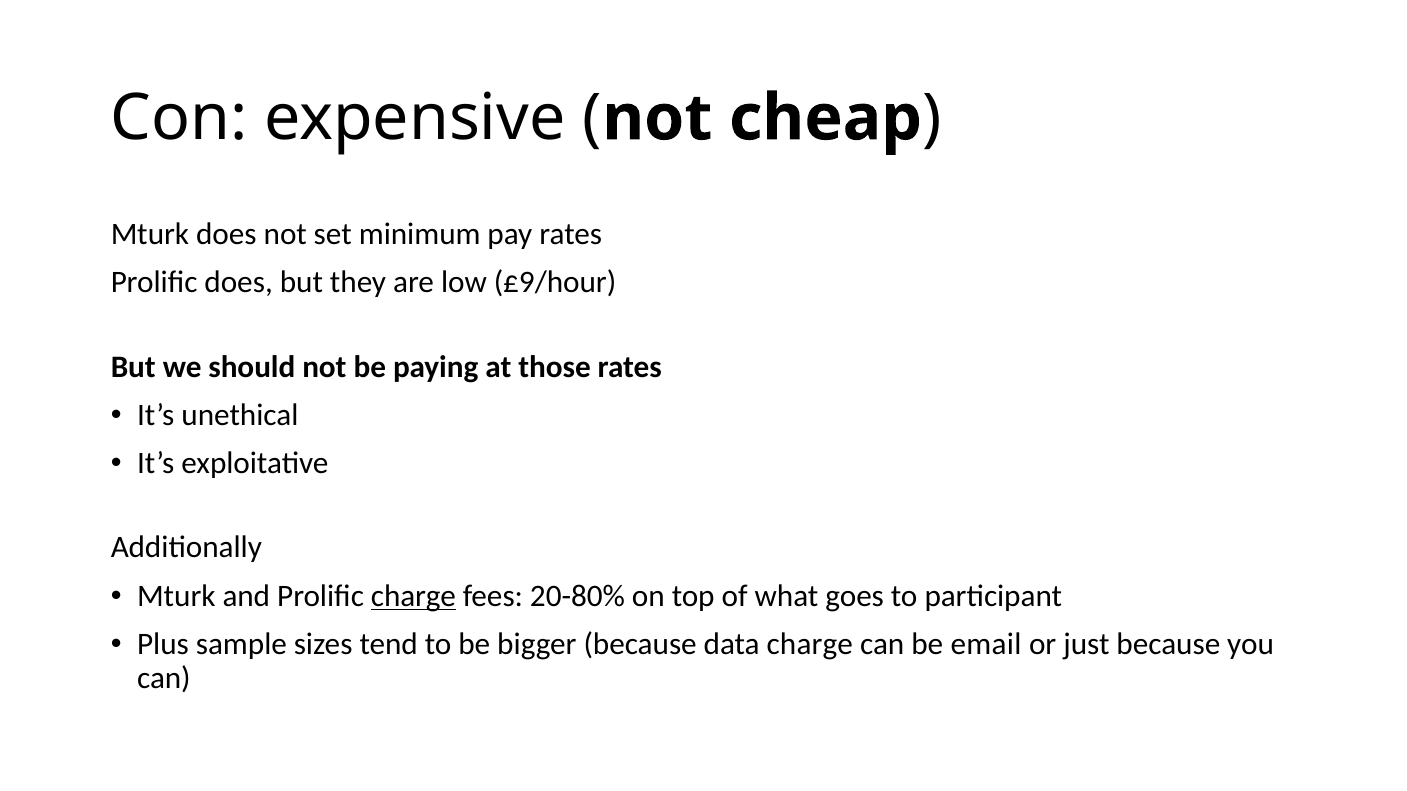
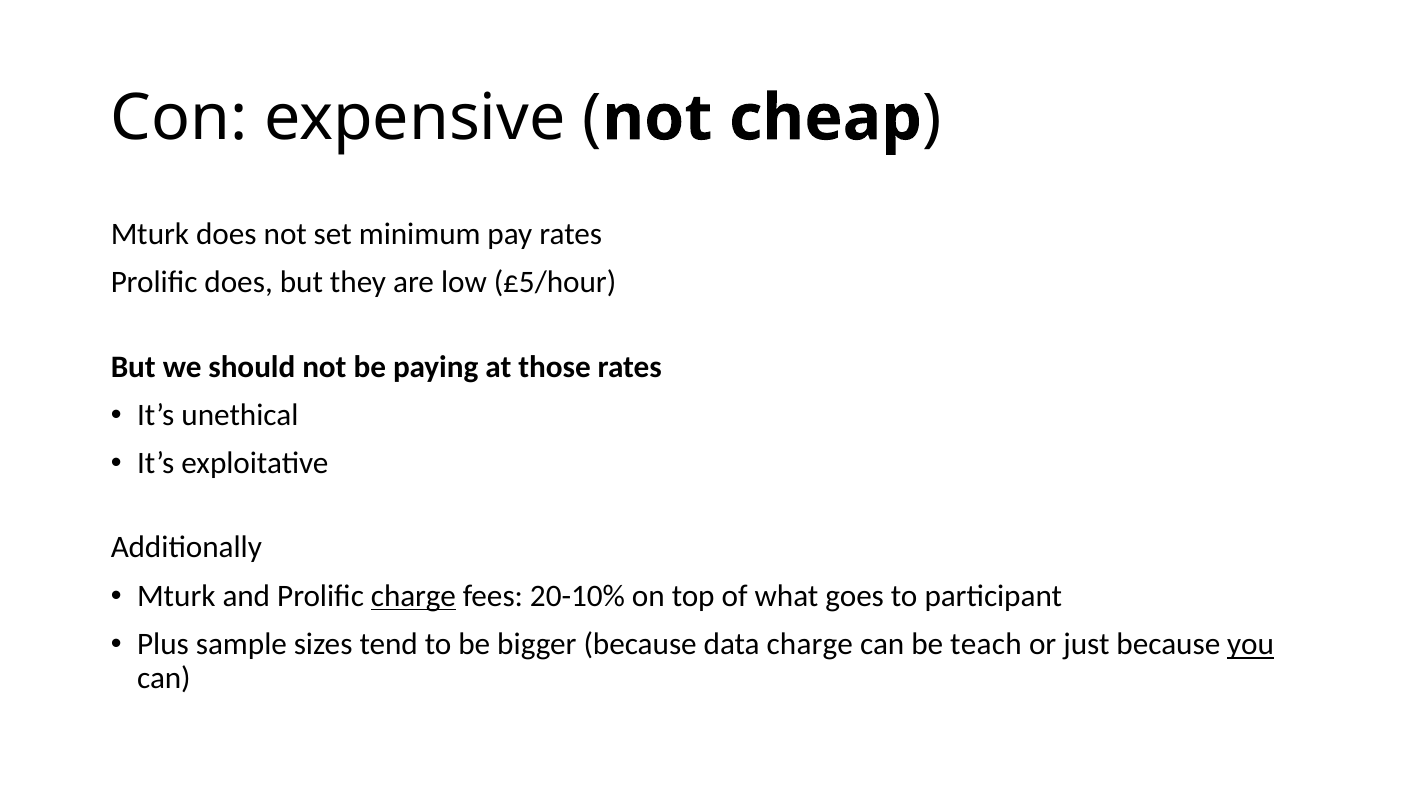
£9/hour: £9/hour -> £5/hour (555, 283)
20-80%: 20-80% -> 20-10% (577, 596)
email: email -> teach (986, 645)
you underline: none -> present (1251, 645)
